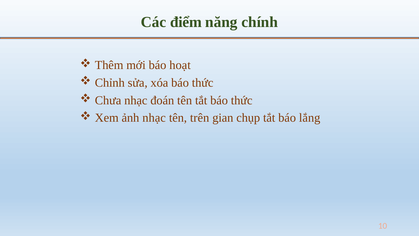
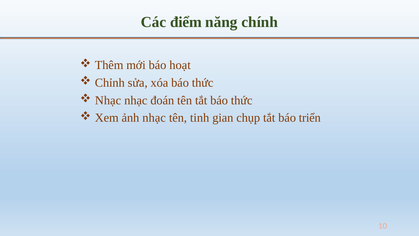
Chưa: Chưa -> Nhạc (108, 100)
trên: trên -> tinh (200, 118)
lắng: lắng -> triển (310, 118)
